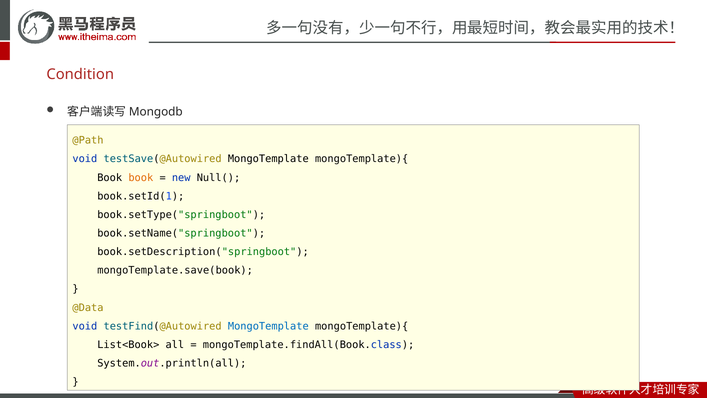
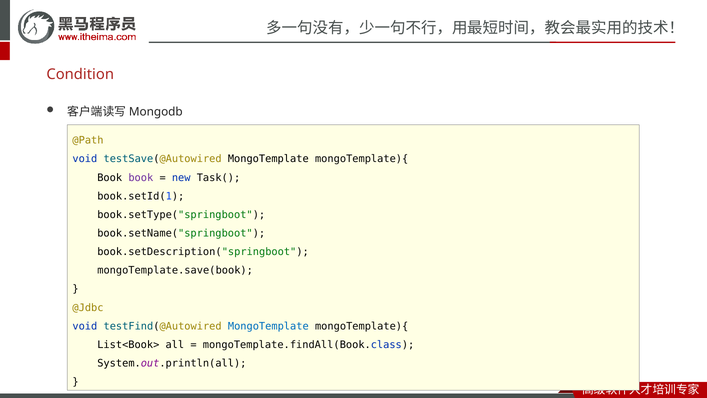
book colour: orange -> purple (141, 177)
Null(: Null( -> Task( (218, 177)
@Data: @Data -> @Jdbc (88, 307)
